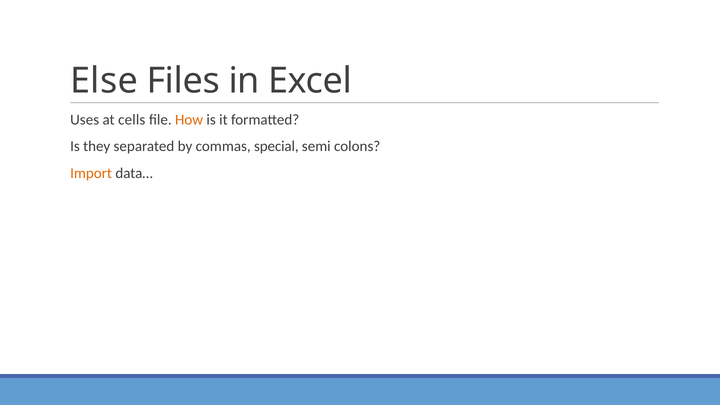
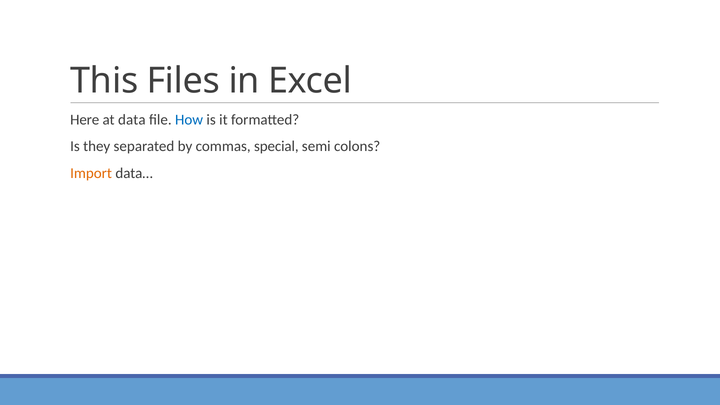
Else: Else -> This (104, 81)
Uses: Uses -> Here (85, 120)
cells: cells -> data (132, 120)
How colour: orange -> blue (189, 120)
